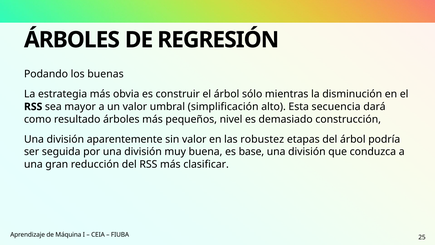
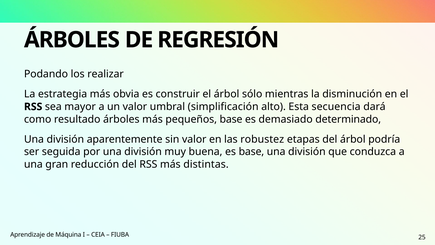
buenas: buenas -> realizar (106, 74)
pequeños nivel: nivel -> base (231, 119)
construcción: construcción -> determinado (348, 119)
clasificar: clasificar -> distintas (206, 164)
